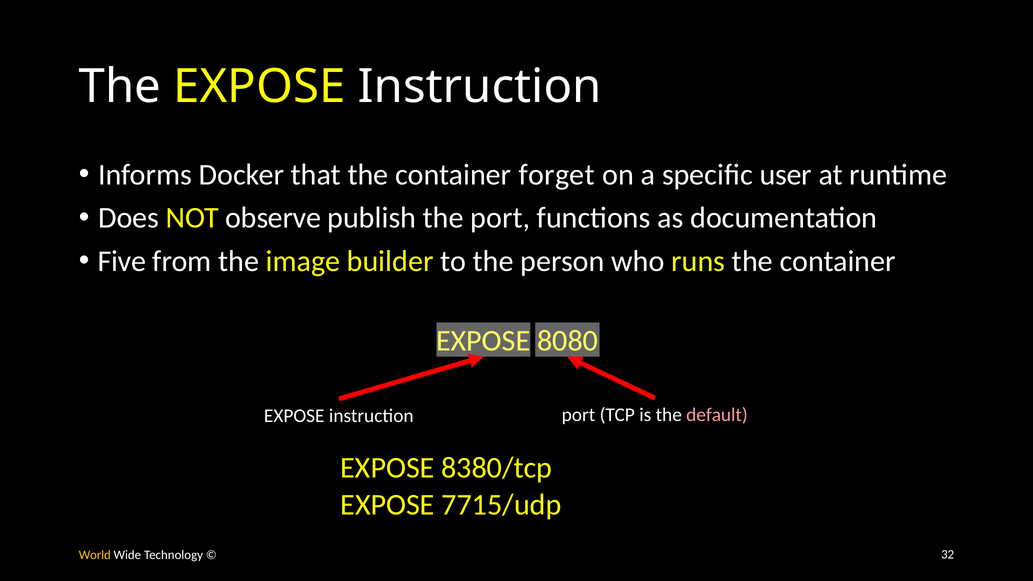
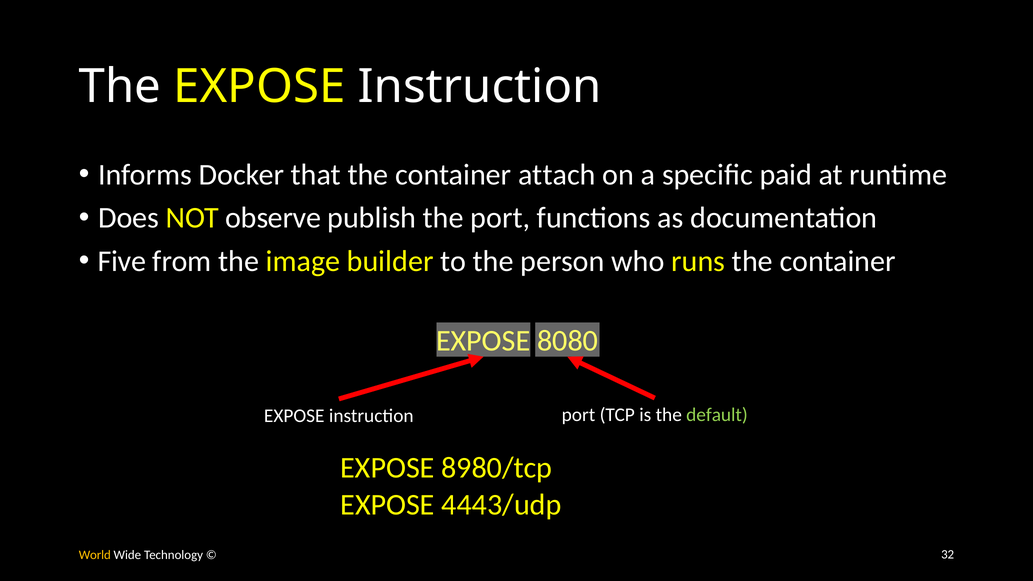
forget: forget -> attach (557, 175)
user: user -> paid (786, 175)
default colour: pink -> light green (717, 415)
8380/tcp: 8380/tcp -> 8980/tcp (497, 468)
7715/udp: 7715/udp -> 4443/udp (501, 505)
